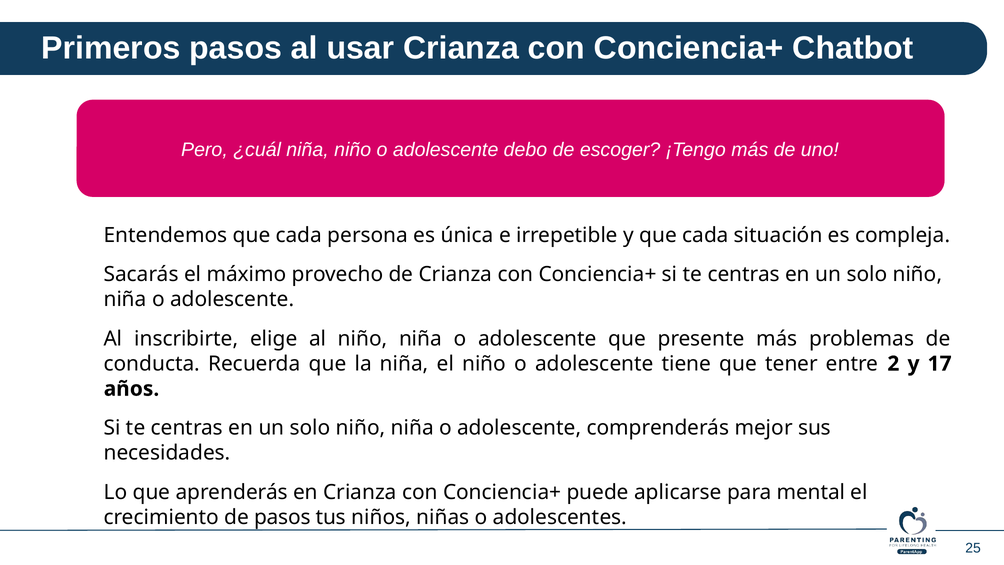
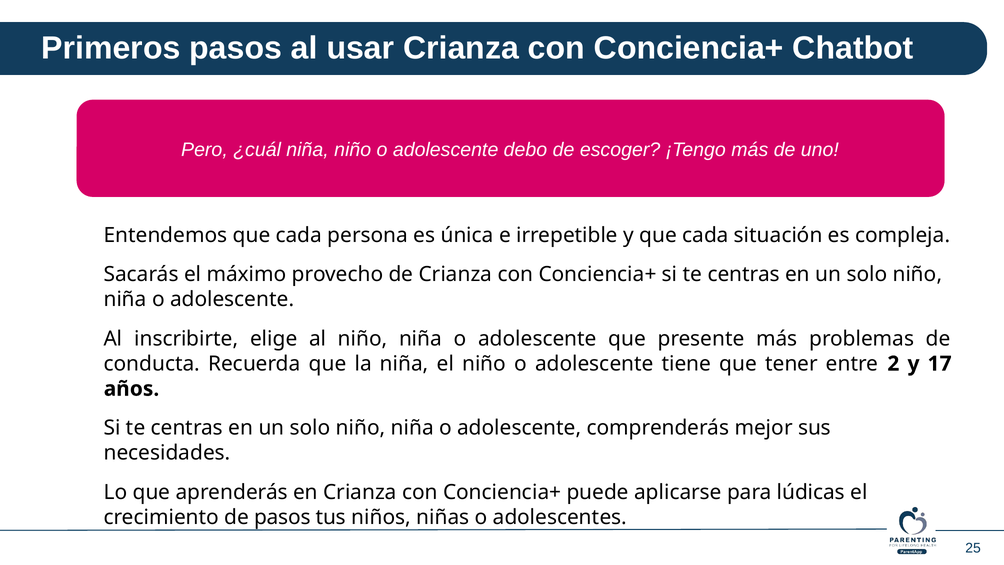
mental: mental -> lúdicas (811, 492)
